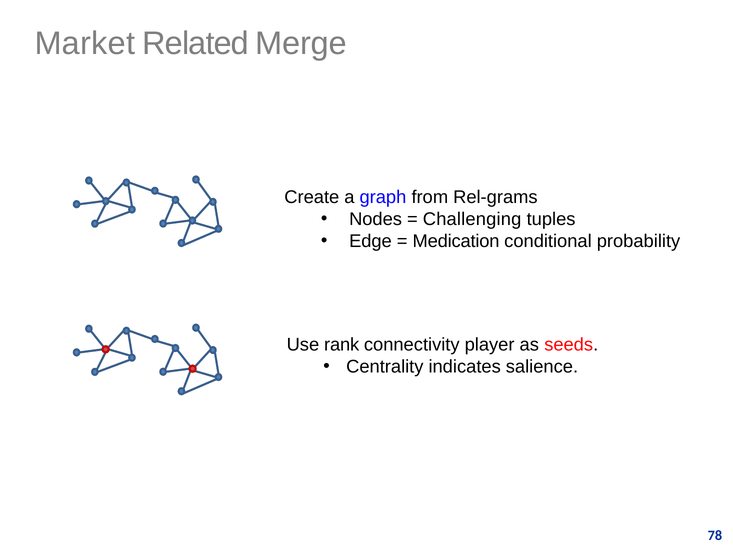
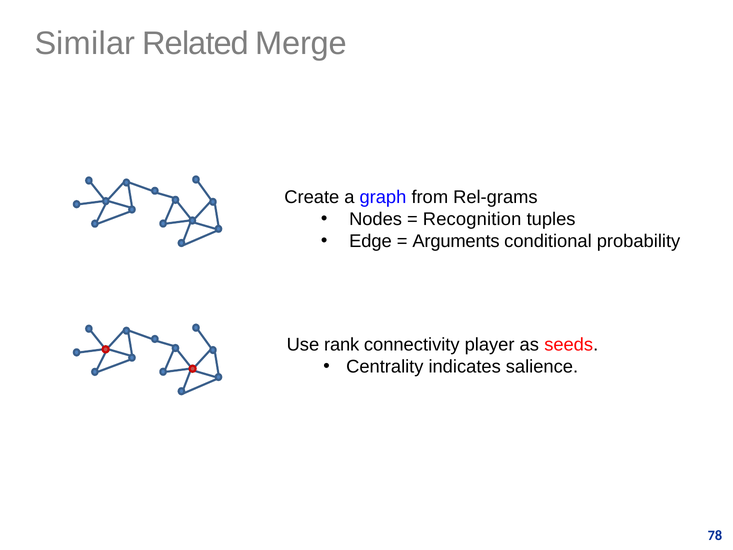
Market: Market -> Similar (85, 43)
Challenging: Challenging -> Recognition (472, 219)
Medication: Medication -> Arguments (456, 241)
